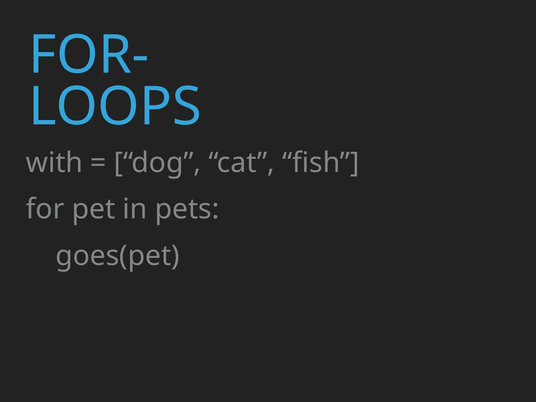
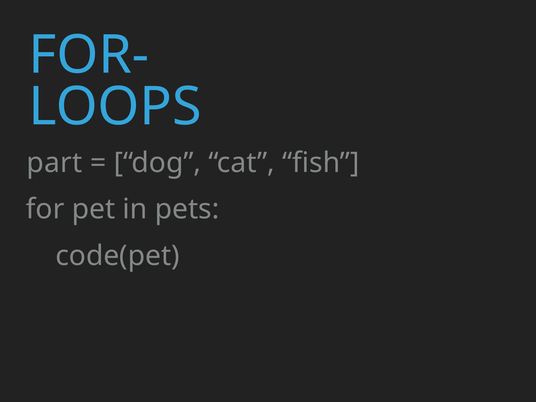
with: with -> part (54, 163)
goes(pet: goes(pet -> code(pet (118, 256)
